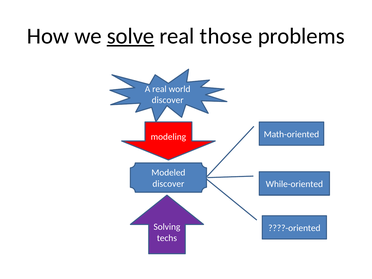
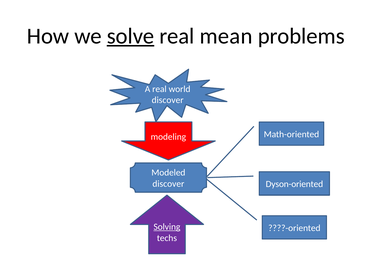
those: those -> mean (226, 36)
While-oriented: While-oriented -> Dyson-oriented (294, 184)
Solving underline: none -> present (167, 227)
